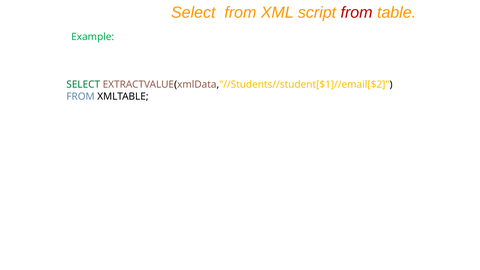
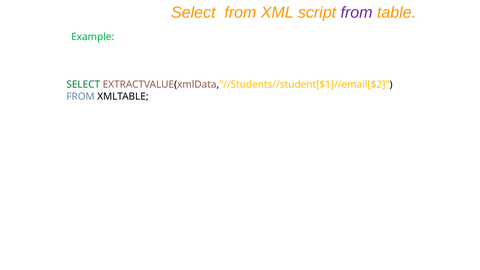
from colour: red -> purple (357, 12)
